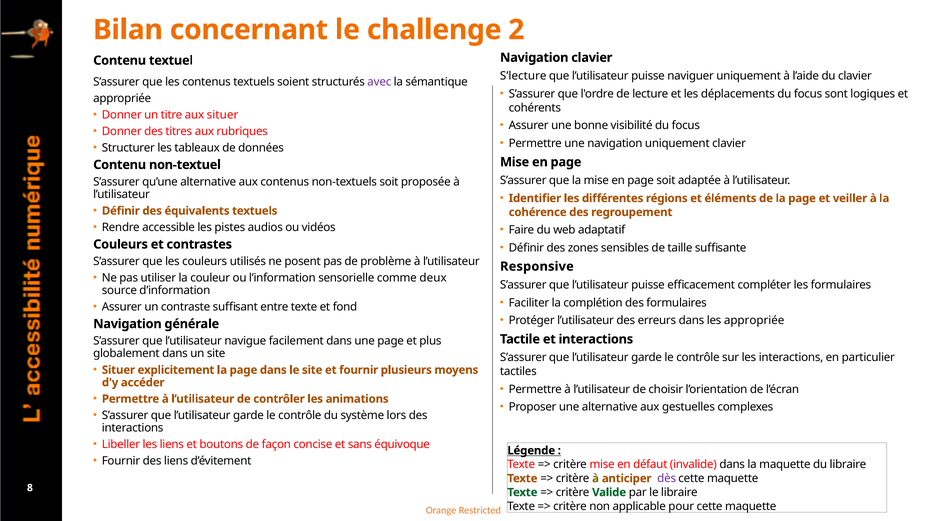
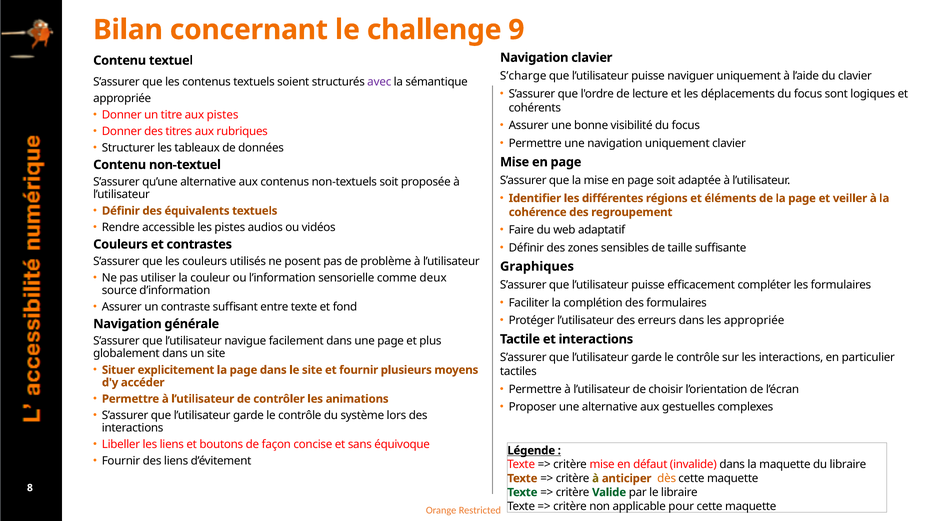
2: 2 -> 9 (516, 30)
S’lecture: S’lecture -> S’charge (523, 76)
aux situer: situer -> pistes (223, 115)
Responsive: Responsive -> Graphiques (537, 267)
dès colour: purple -> orange (667, 479)
